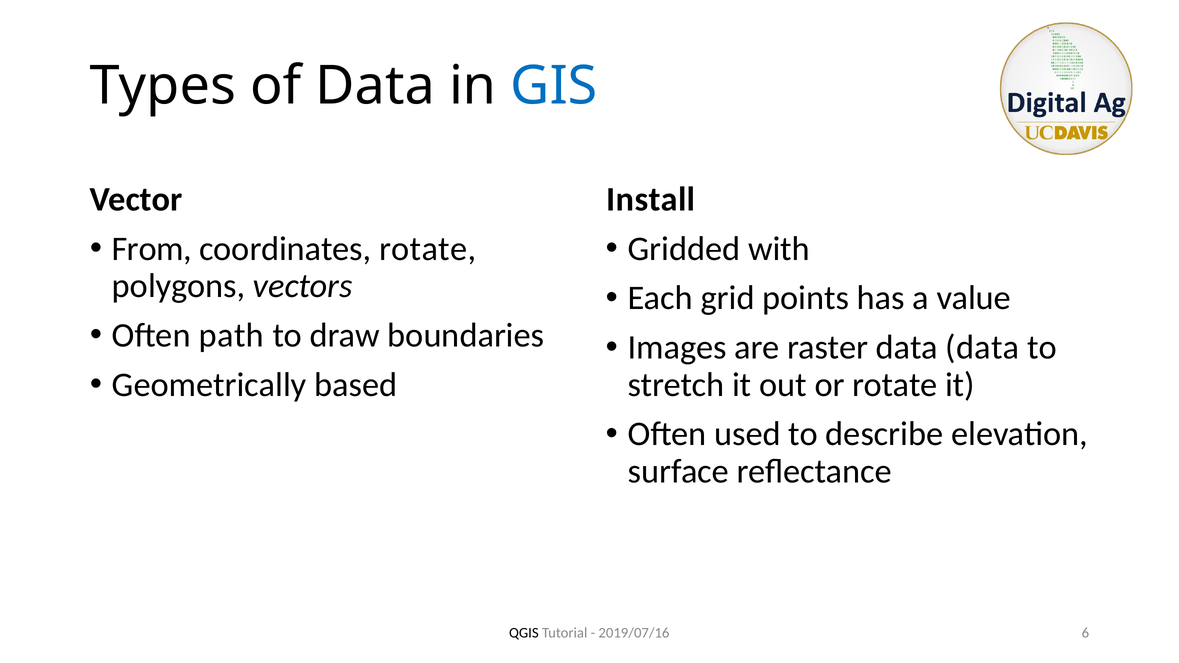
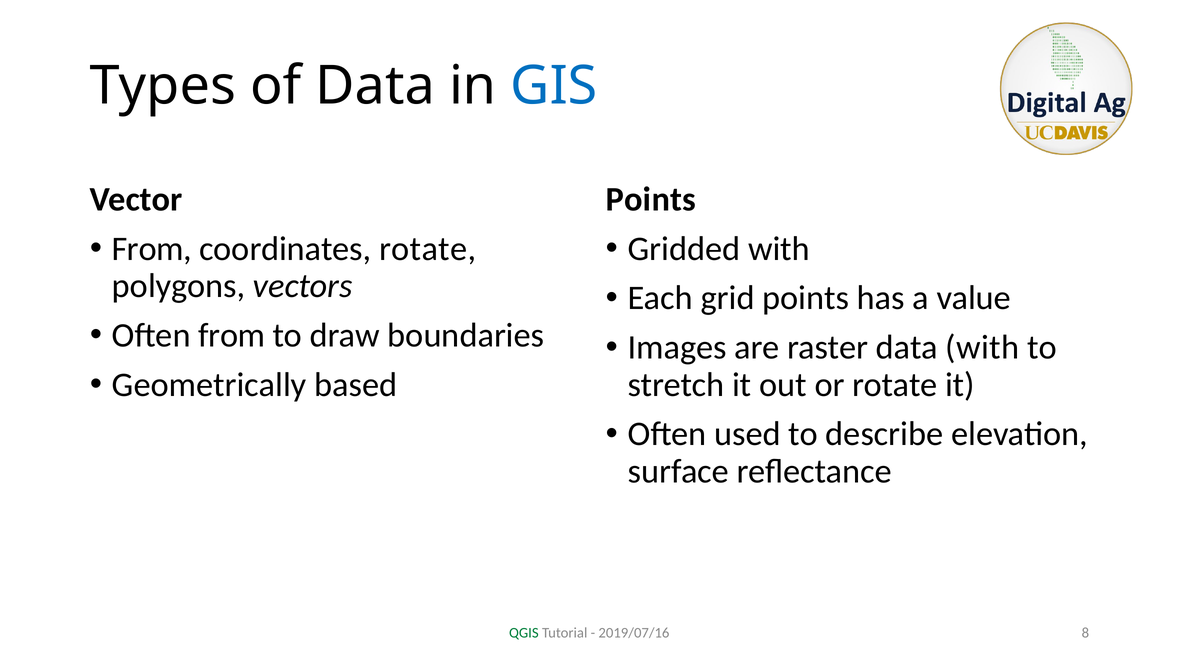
Install: Install -> Points (651, 199)
Often path: path -> from (232, 335)
data data: data -> with (982, 348)
QGIS colour: black -> green (524, 633)
6: 6 -> 8 (1085, 633)
